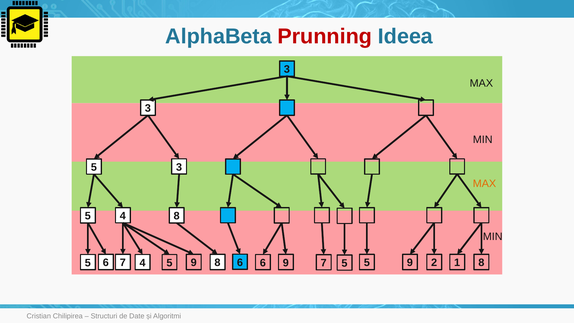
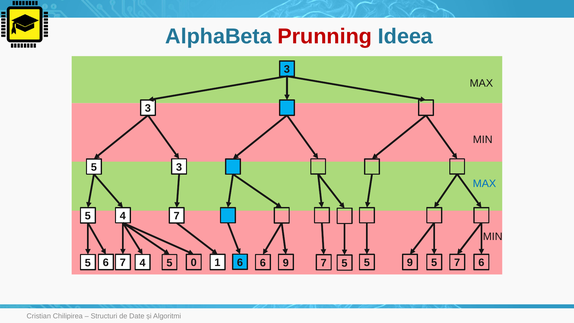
MAX colour: orange -> blue (484, 184)
5 8: 8 -> 7 (177, 216)
7 8: 8 -> 1 (217, 263)
2: 2 -> 5 (434, 263)
4 9: 9 -> 0 (194, 263)
9 1: 1 -> 7 (457, 263)
9 8: 8 -> 6 (481, 263)
